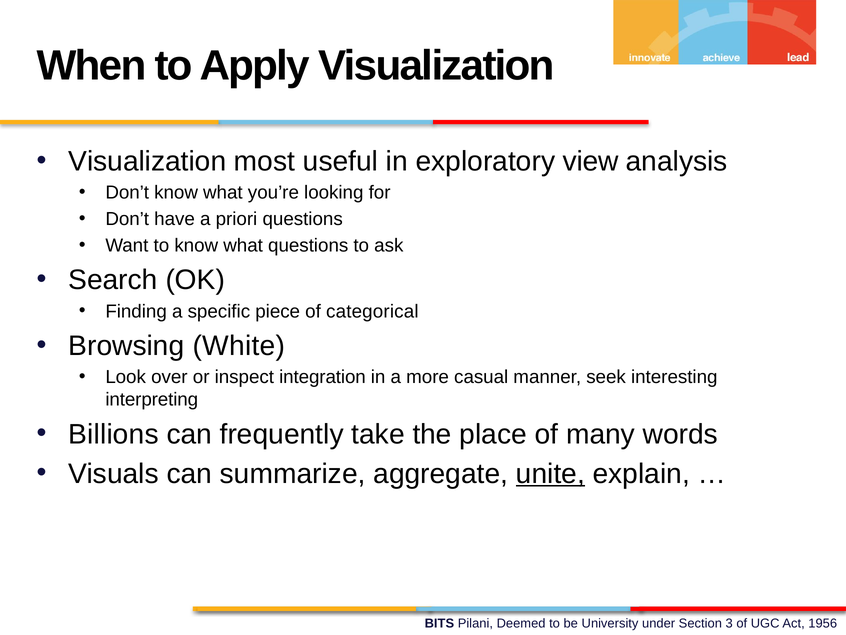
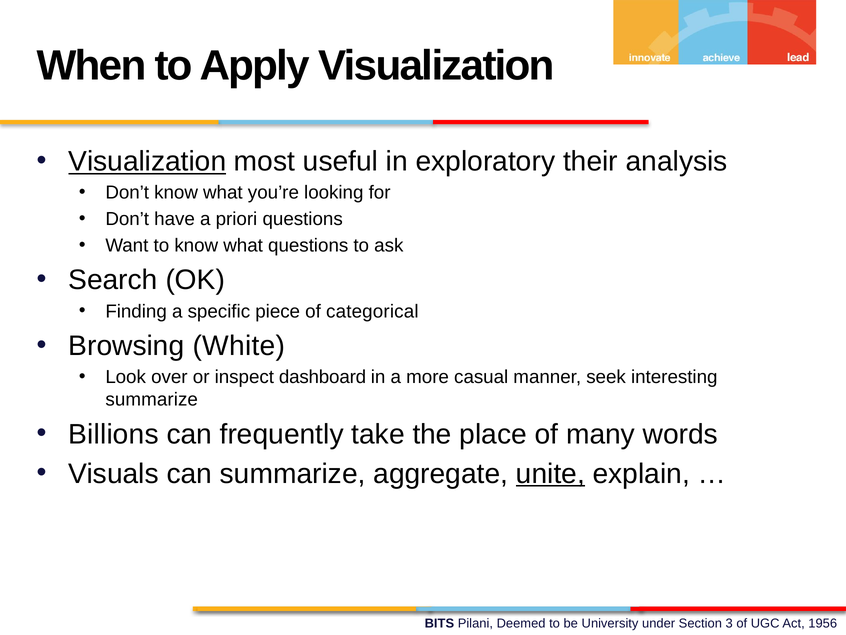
Visualization underline: none -> present (147, 161)
view: view -> their (590, 161)
integration: integration -> dashboard (323, 377)
interpreting: interpreting -> summarize (152, 399)
